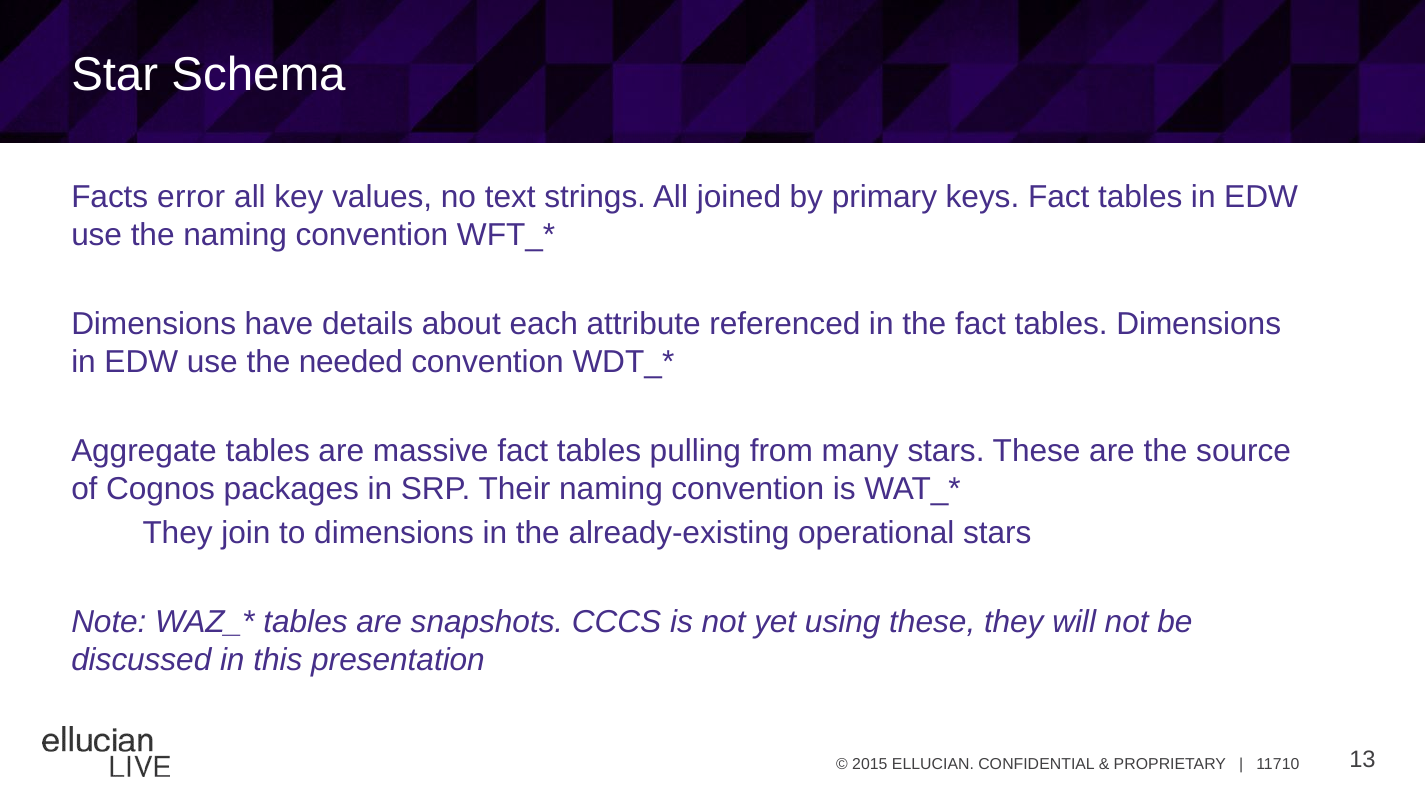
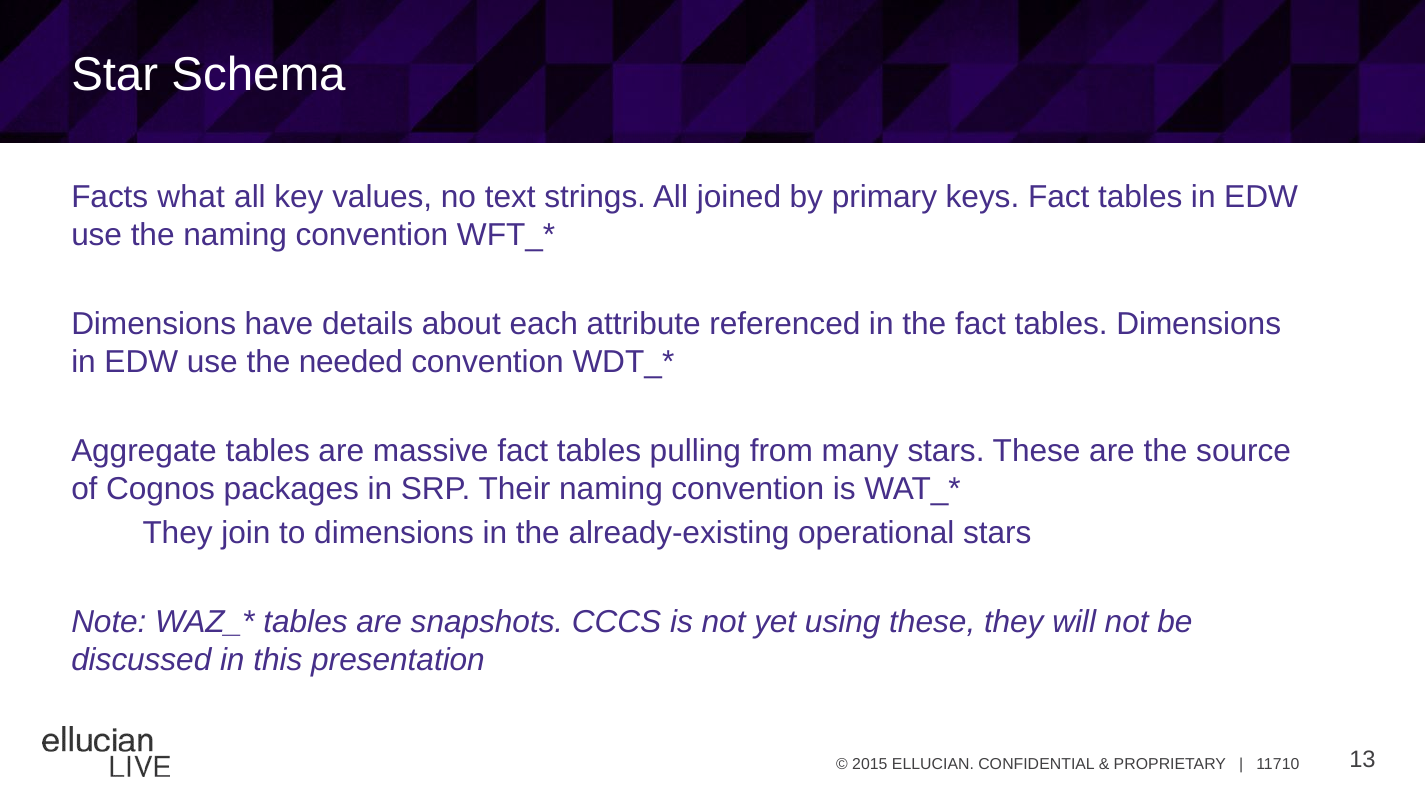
error: error -> what (191, 197)
